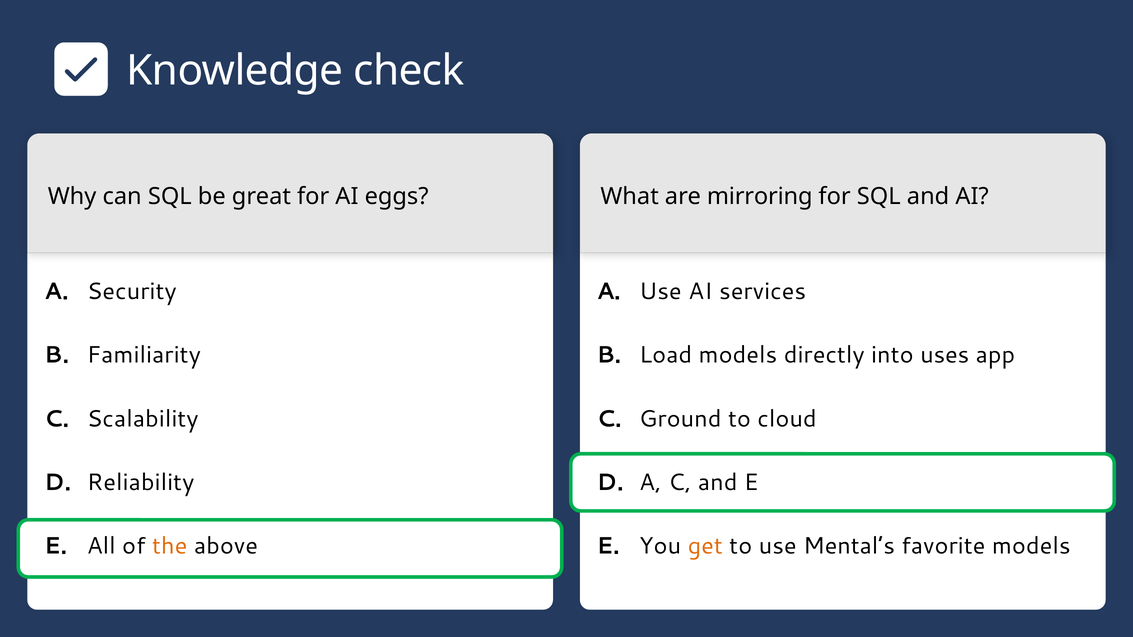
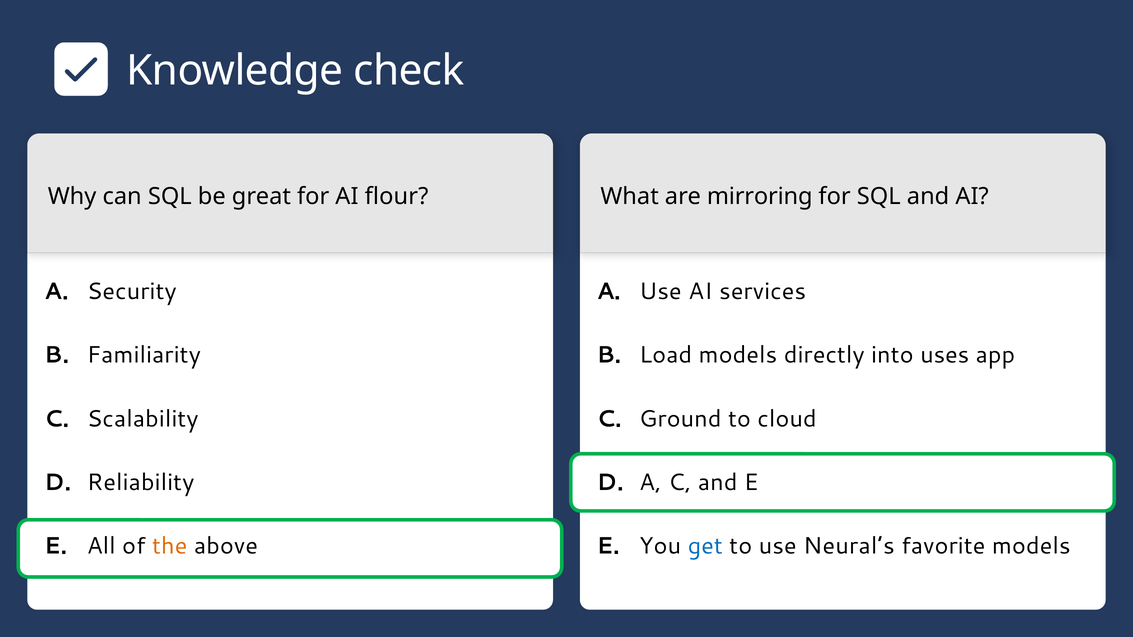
eggs: eggs -> flour (397, 197)
get colour: orange -> blue (705, 546)
Mental’s: Mental’s -> Neural’s (849, 546)
